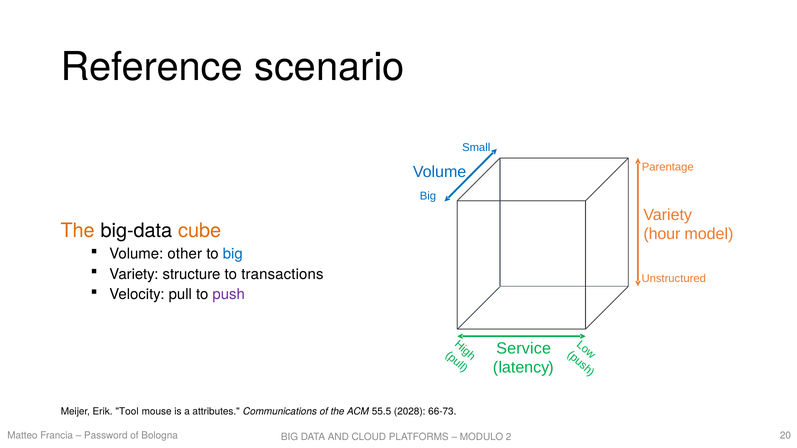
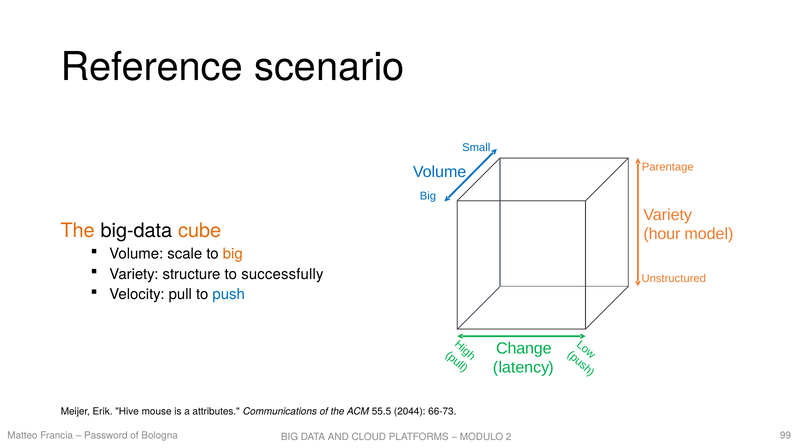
other: other -> scale (185, 254)
big colour: blue -> orange (233, 254)
transactions: transactions -> successfully (282, 274)
push colour: purple -> blue (229, 295)
Service: Service -> Change (524, 349)
Tool: Tool -> Hive (127, 412)
2028: 2028 -> 2044 (410, 412)
20: 20 -> 99 (785, 436)
